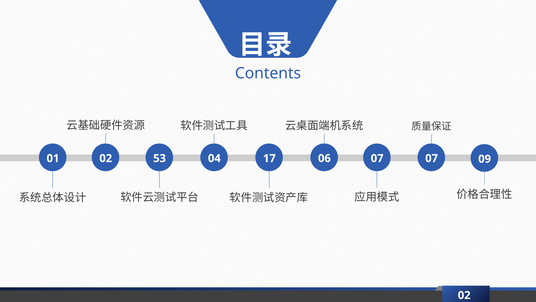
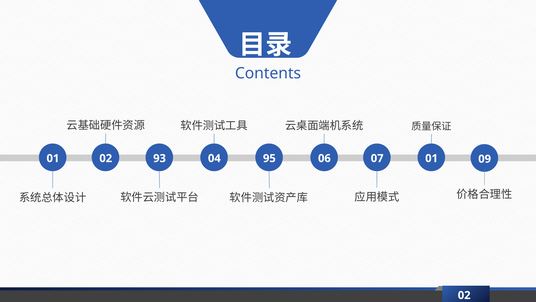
53: 53 -> 93 (160, 158)
17: 17 -> 95 (269, 158)
07 07: 07 -> 01 (432, 158)
